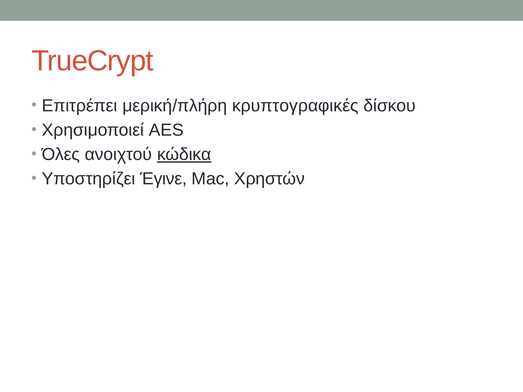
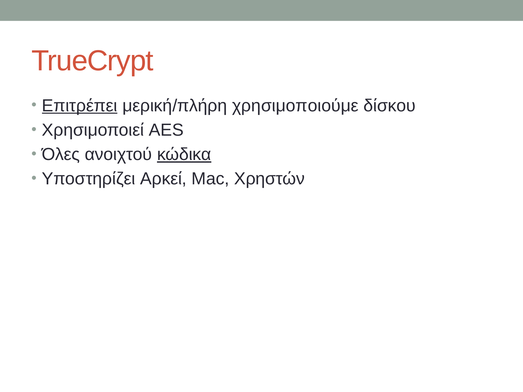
Επιτρέπει underline: none -> present (80, 106)
κρυπτογραφικές: κρυπτογραφικές -> χρησιμοποιούμε (295, 106)
Έγινε: Έγινε -> Αρκεί (164, 179)
